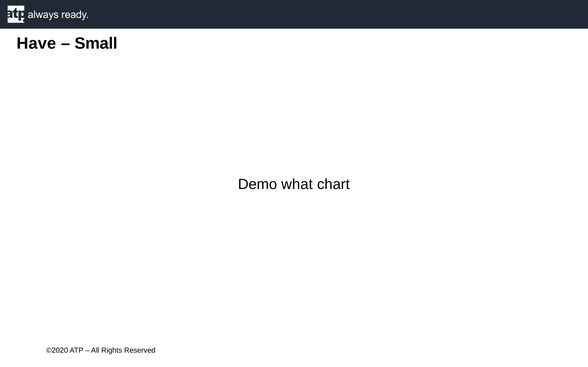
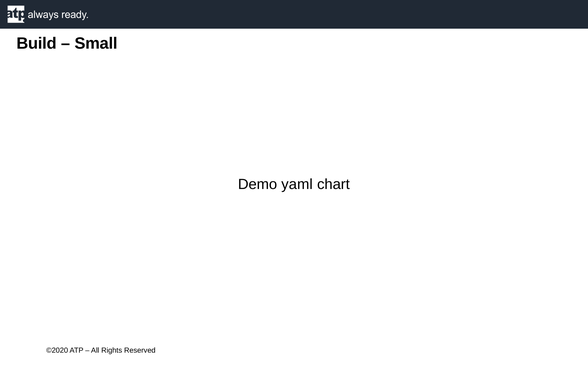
Have: Have -> Build (36, 43)
what: what -> yaml (297, 185)
